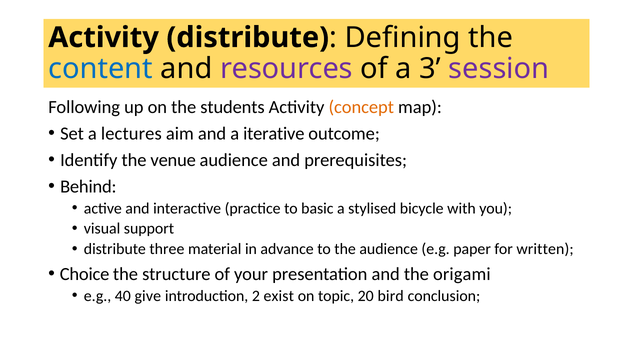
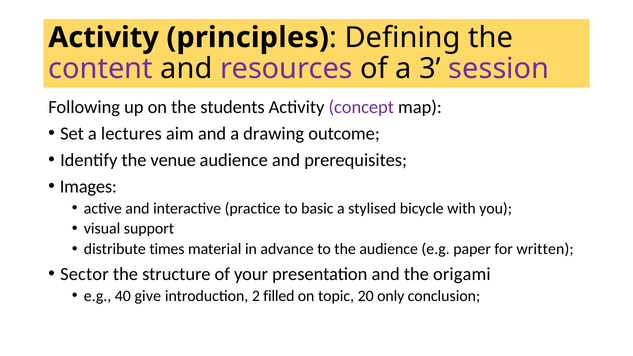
Activity distribute: distribute -> principles (248, 37)
content colour: blue -> purple (101, 69)
concept colour: orange -> purple (361, 107)
iterative: iterative -> drawing (274, 133)
Behind: Behind -> Images (88, 186)
three: three -> times (167, 249)
Choice: Choice -> Sector (84, 274)
exist: exist -> filled (279, 296)
bird: bird -> only (391, 296)
